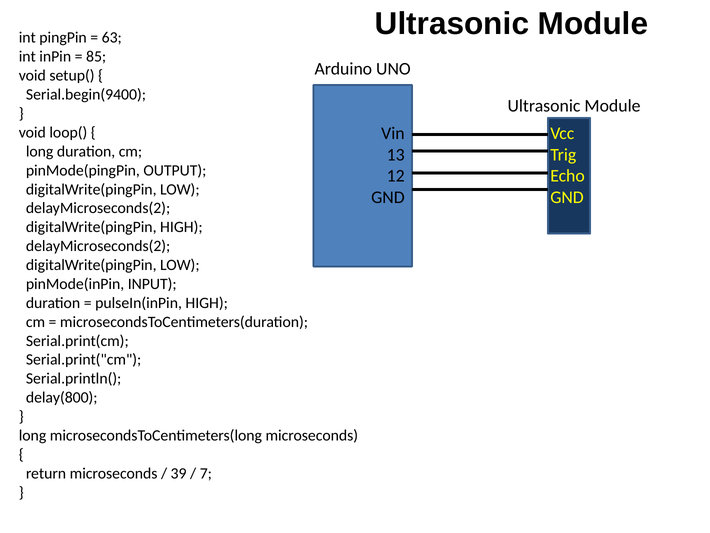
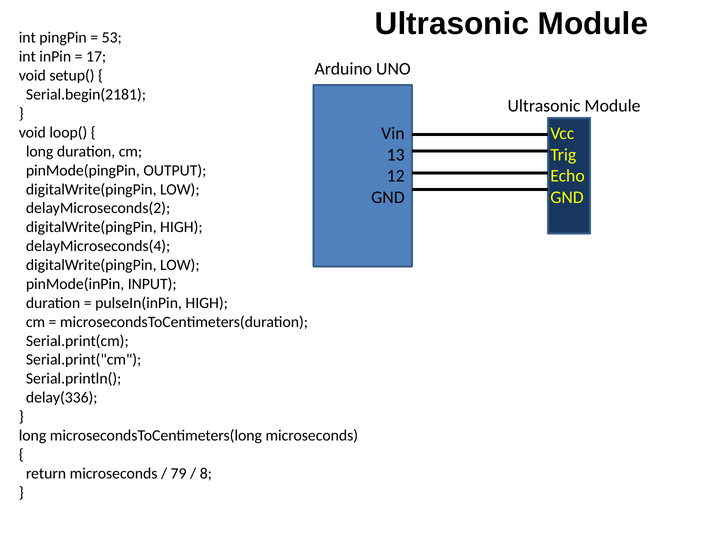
63: 63 -> 53 (112, 38)
85: 85 -> 17 (96, 57)
Serial.begin(9400: Serial.begin(9400 -> Serial.begin(2181 (86, 95)
delayMicroseconds(2: delayMicroseconds(2 -> delayMicroseconds(4 (98, 246)
delay(800: delay(800 -> delay(336 (62, 397)
39: 39 -> 79 (179, 473)
7: 7 -> 8 (206, 473)
